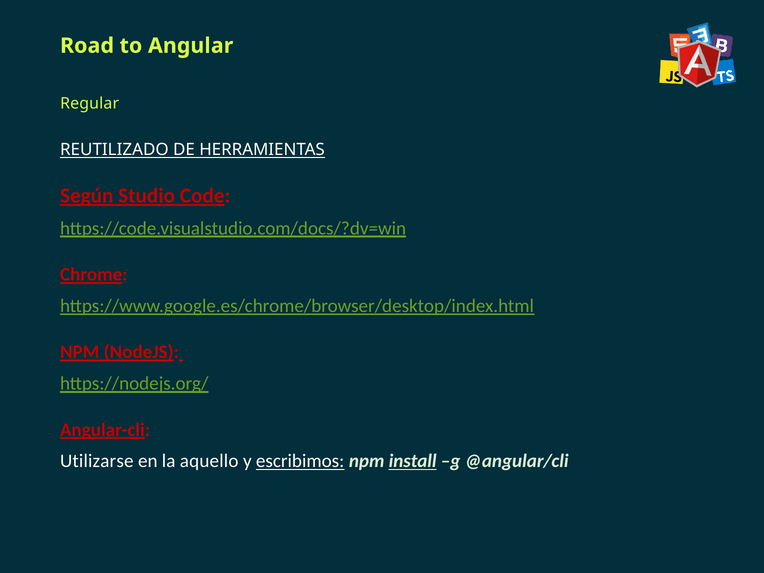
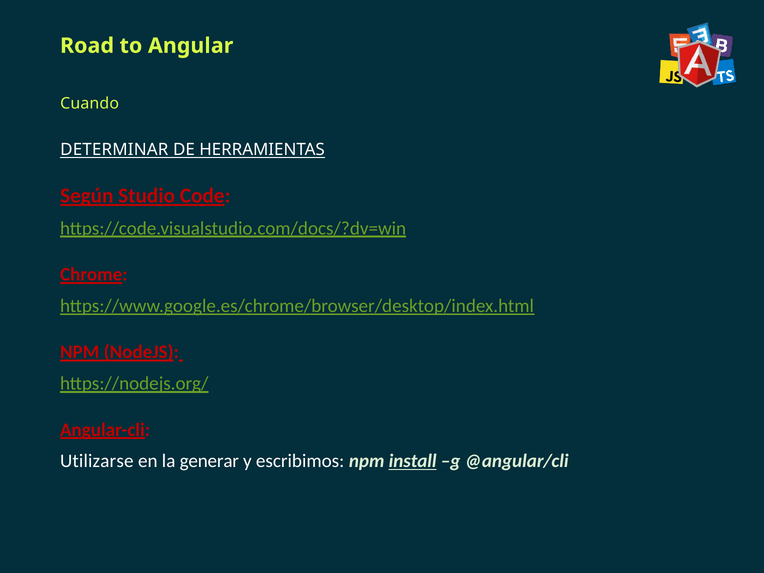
Regular: Regular -> Cuando (90, 104)
REUTILIZADO: REUTILIZADO -> DETERMINAR (114, 150)
aquello: aquello -> generar (209, 461)
escribimos underline: present -> none (300, 461)
